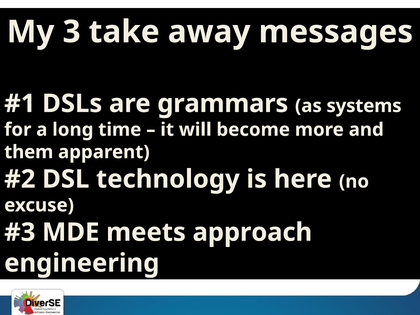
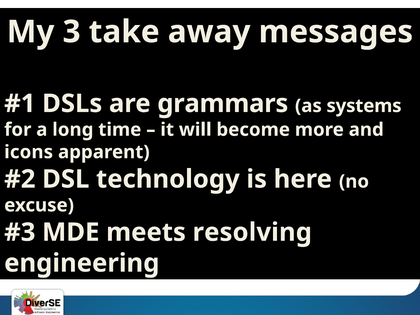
them: them -> icons (29, 152)
approach: approach -> resolving (252, 232)
